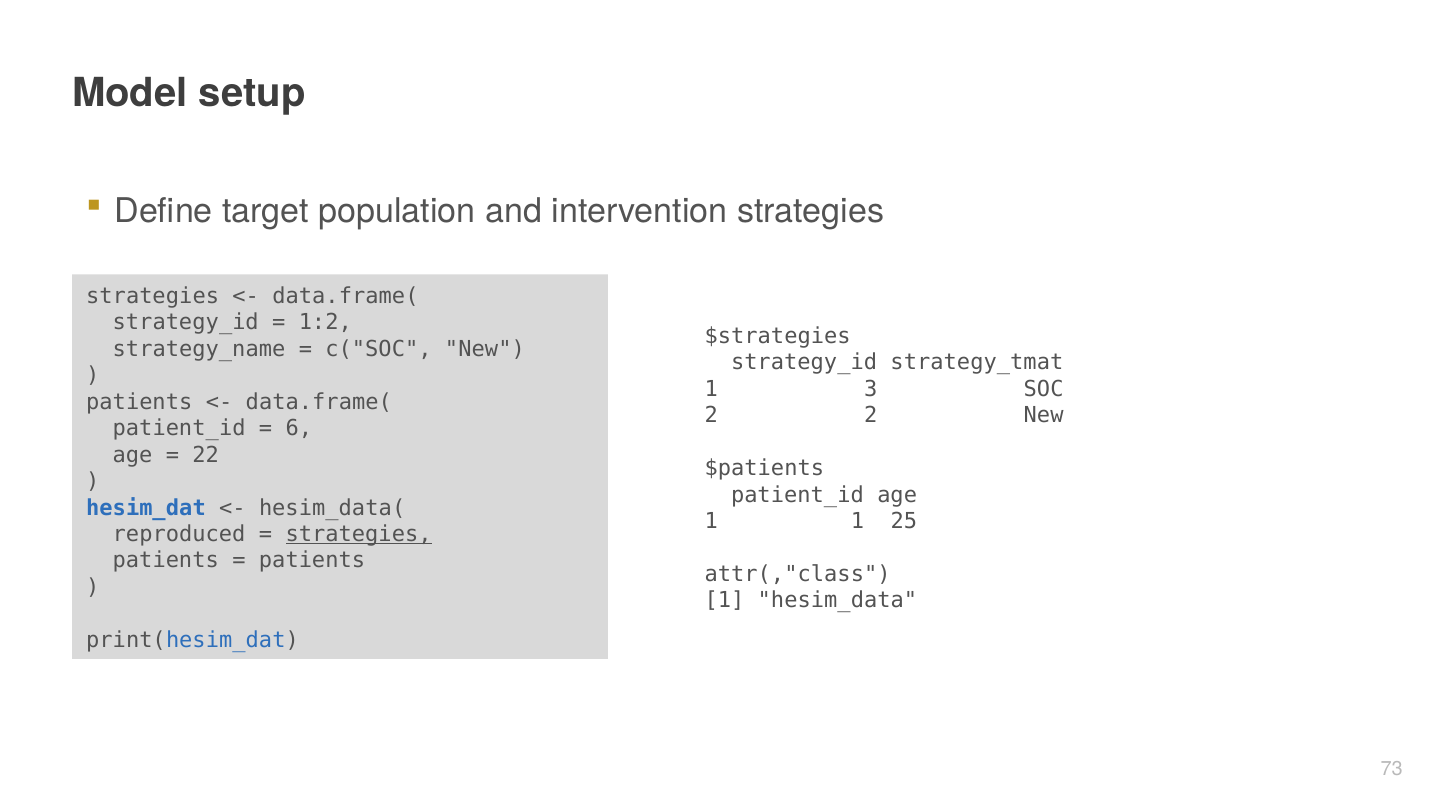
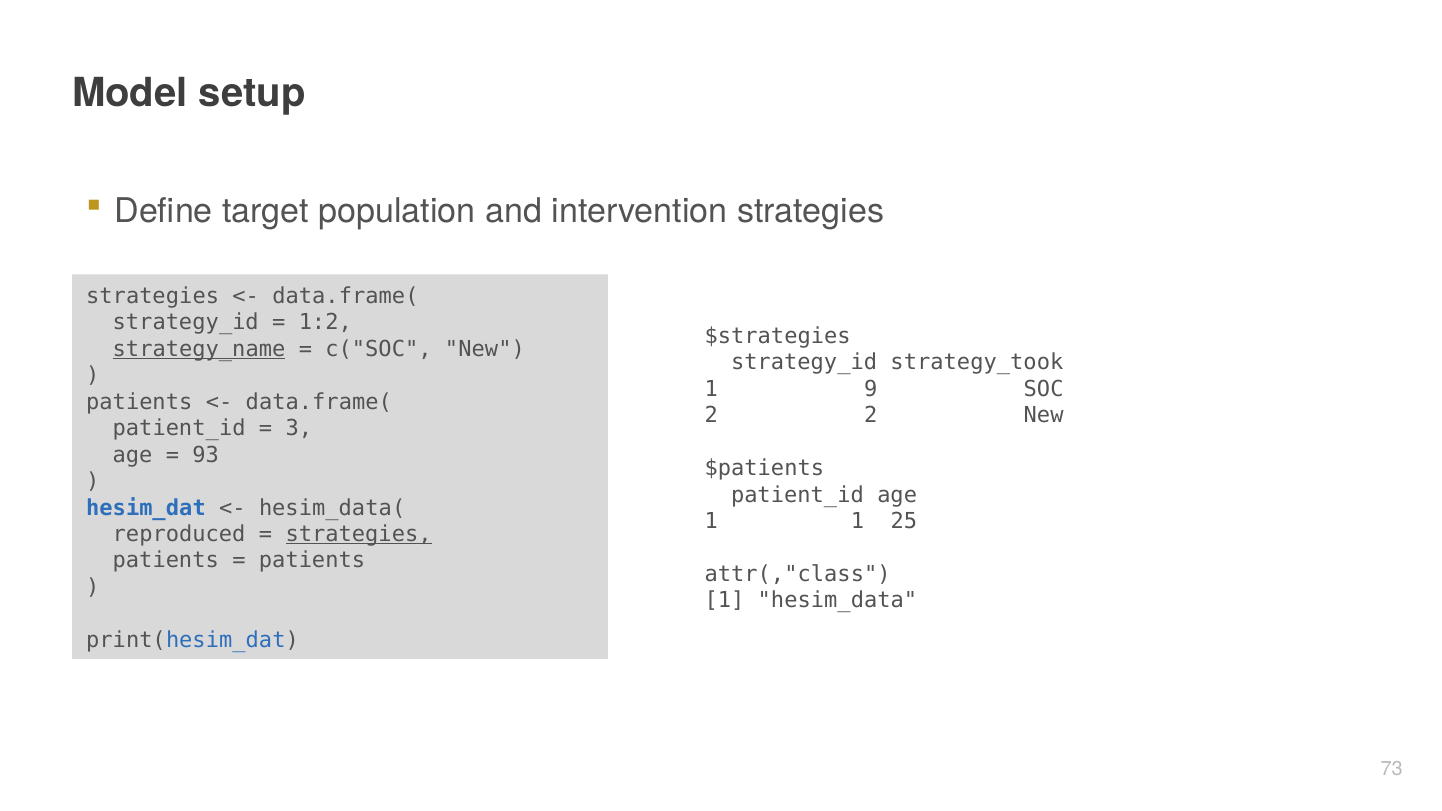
strategy_name underline: none -> present (199, 349)
strategy_tmat: strategy_tmat -> strategy_took (977, 363)
3: 3 -> 9 (871, 389)
6: 6 -> 3 (299, 429)
22: 22 -> 93 (206, 455)
